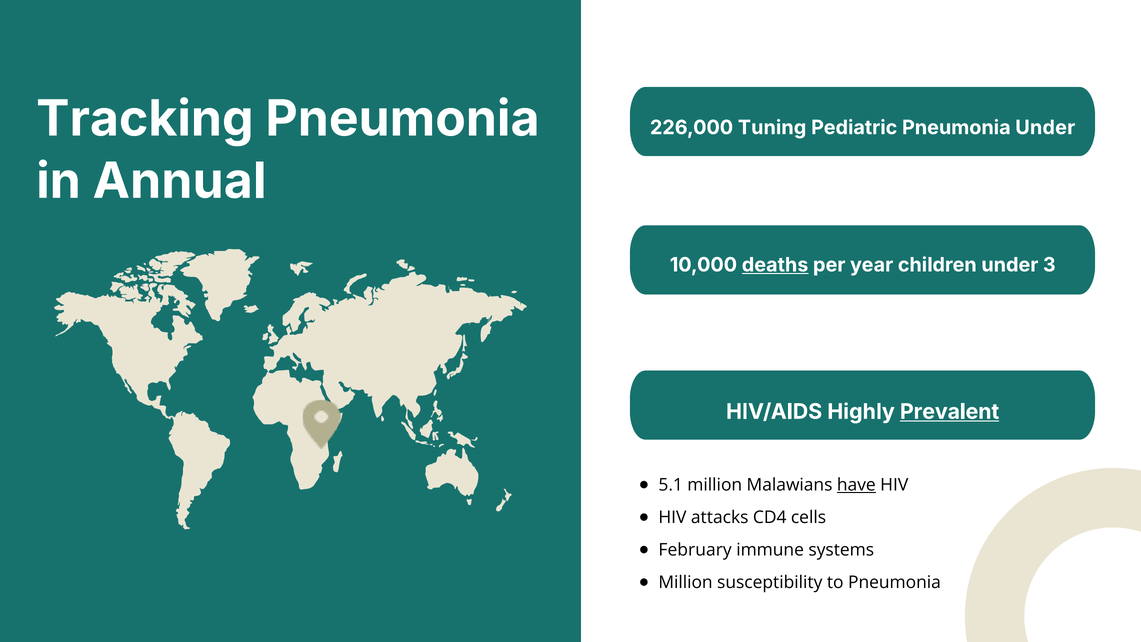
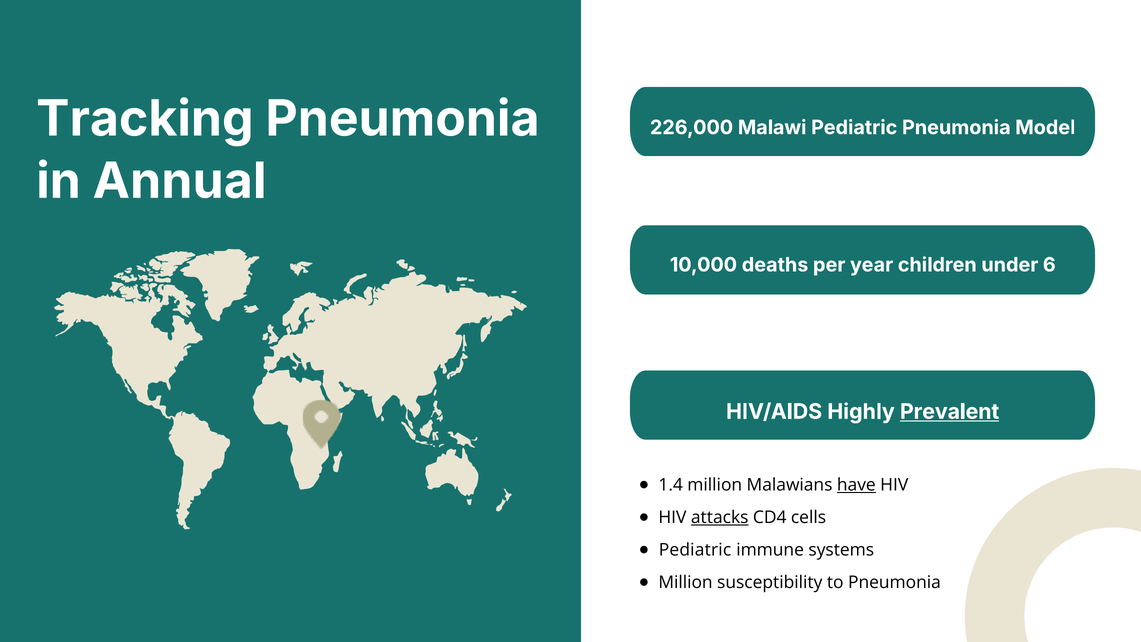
Tuning: Tuning -> Malawi (772, 128)
Pneumonia Under: Under -> Model (1045, 128)
deaths underline: present -> none (775, 265)
3: 3 -> 6 (1049, 265)
5.1: 5.1 -> 1.4 (671, 485)
attacks underline: none -> present (720, 517)
February: February -> Pediatric (695, 550)
